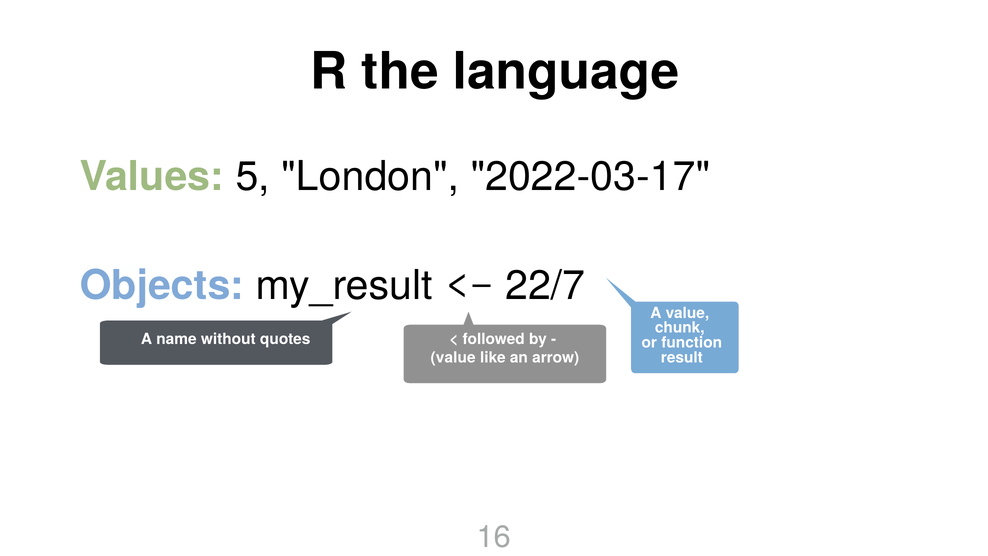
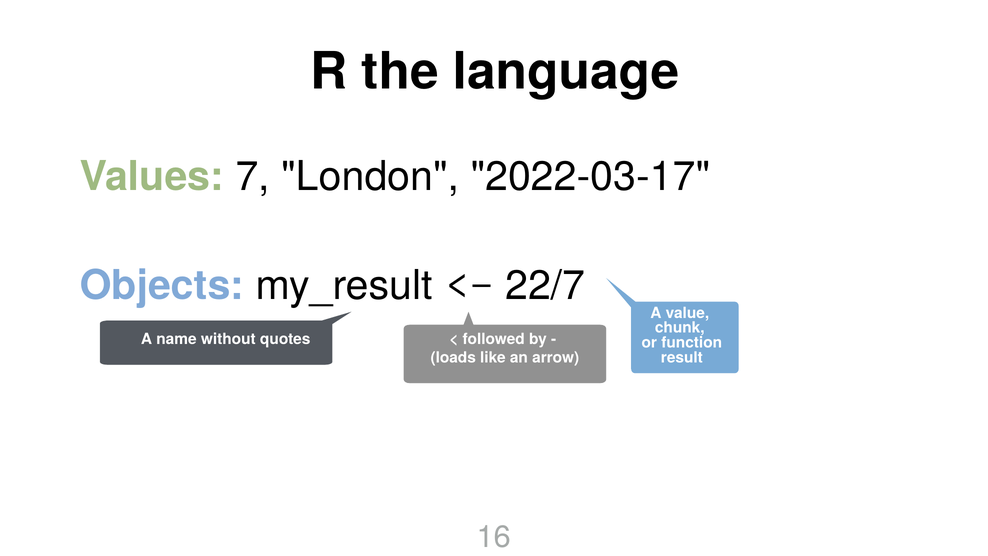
5: 5 -> 7 (253, 177)
value: value -> loads (453, 358)
